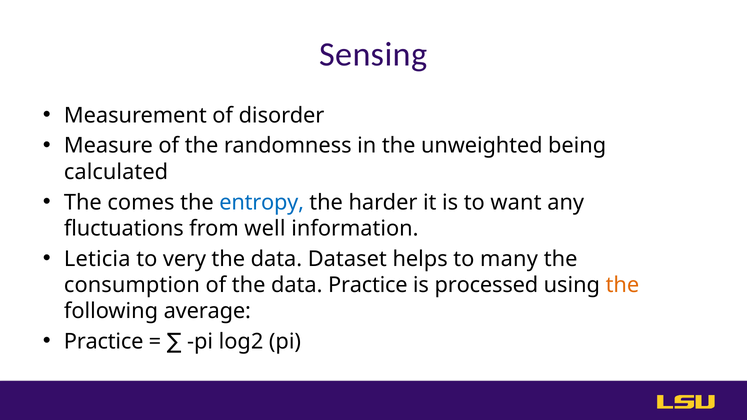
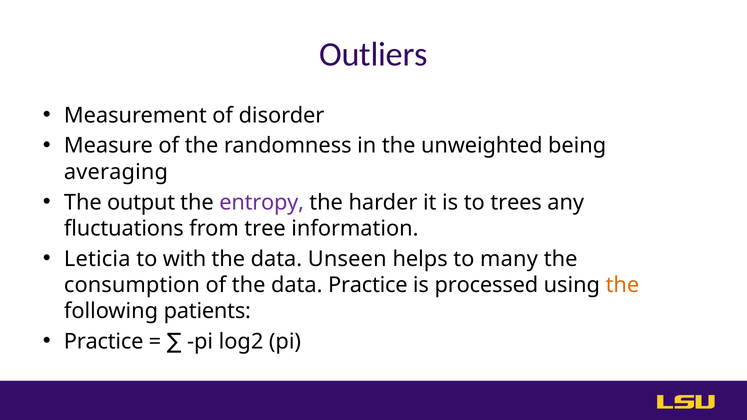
Sensing: Sensing -> Outliers (374, 54)
calculated: calculated -> averaging (116, 172)
comes: comes -> output (141, 202)
entropy colour: blue -> purple (262, 202)
want: want -> trees (516, 202)
well: well -> tree (265, 229)
very: very -> with (185, 259)
Dataset: Dataset -> Unseen (347, 259)
average: average -> patients (207, 311)
